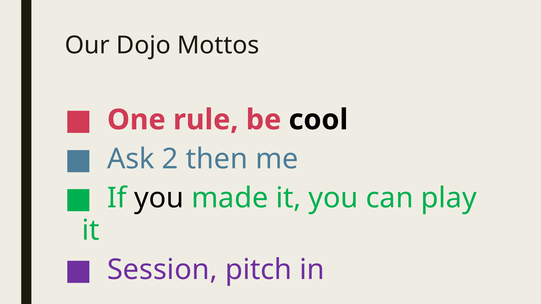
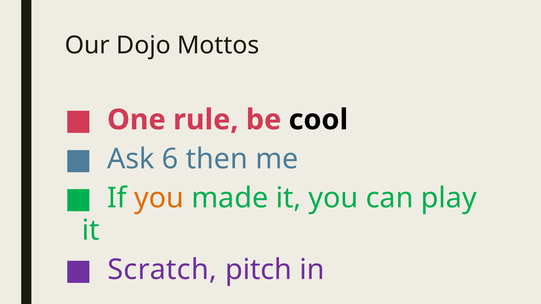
2: 2 -> 6 (170, 159)
you colour: black -> orange (159, 198)
Session: Session -> Scratch (162, 270)
